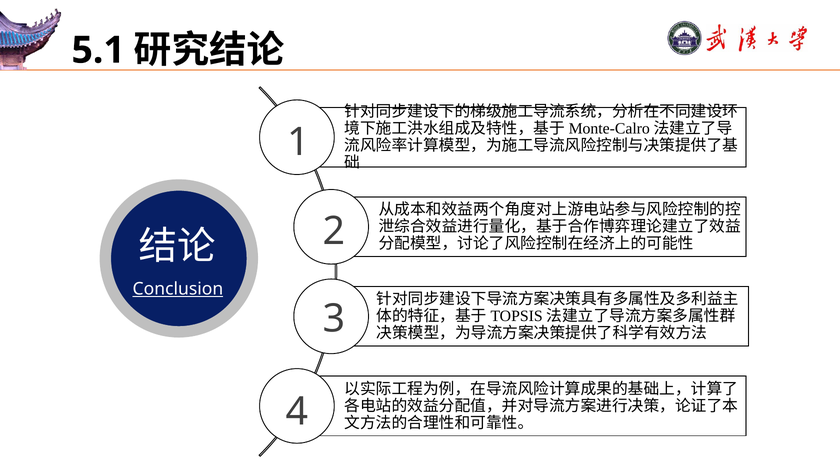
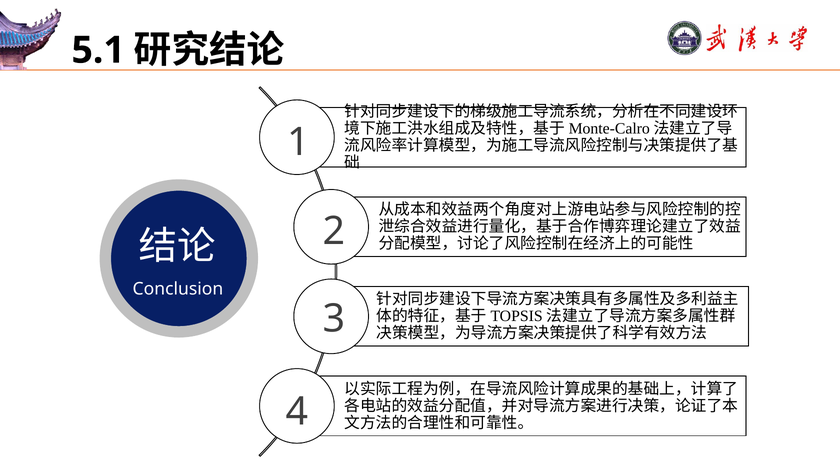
Conclusion underline: present -> none (178, 289)
